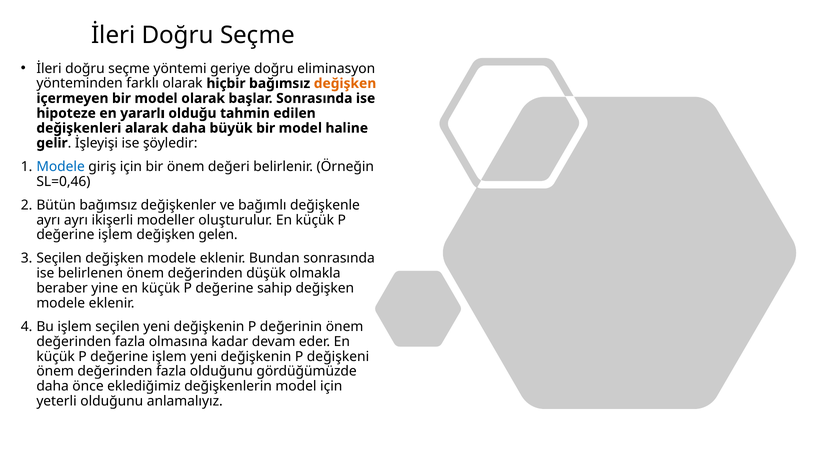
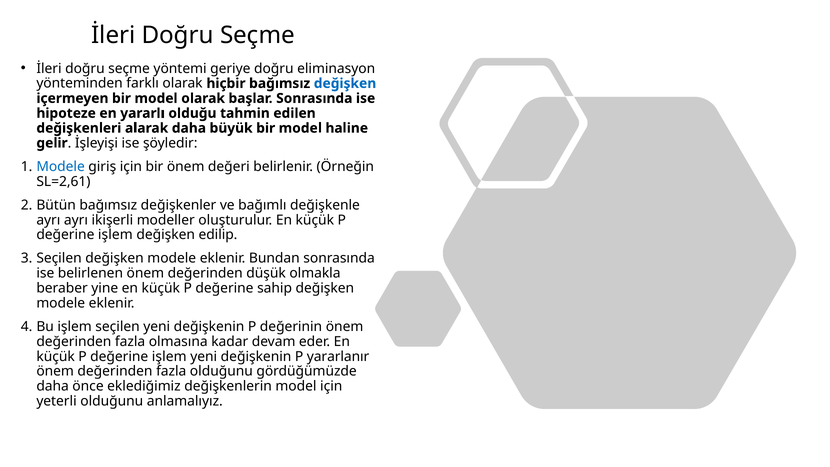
değişken colour: orange -> blue (345, 83)
SL=0,46: SL=0,46 -> SL=2,61 (63, 181)
gelen: gelen -> edilip (218, 235)
değişkeni: değişkeni -> yararlanır (338, 356)
